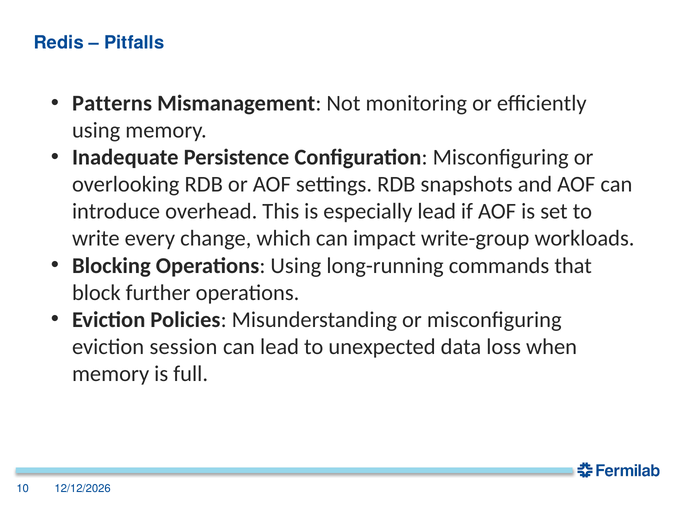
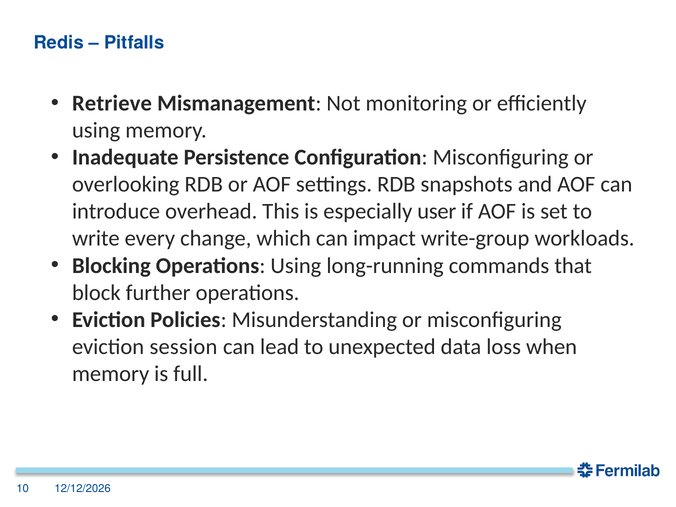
Patterns: Patterns -> Retrieve (112, 103)
especially lead: lead -> user (437, 212)
